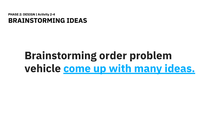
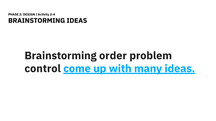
vehicle: vehicle -> control (43, 69)
